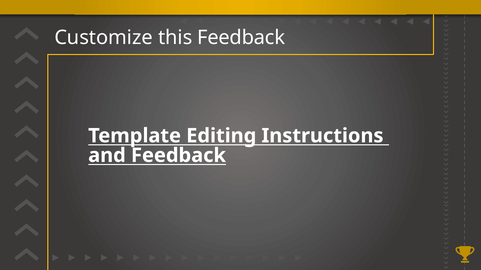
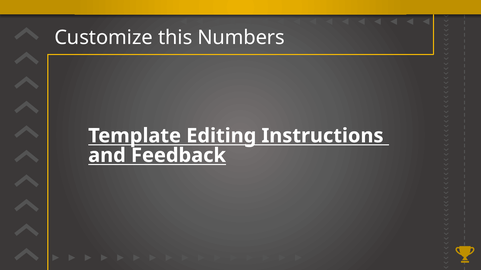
this Feedback: Feedback -> Numbers (241, 38)
